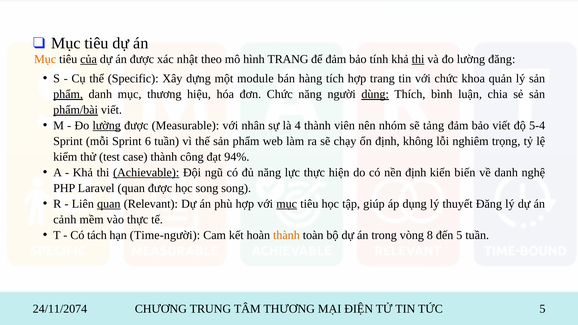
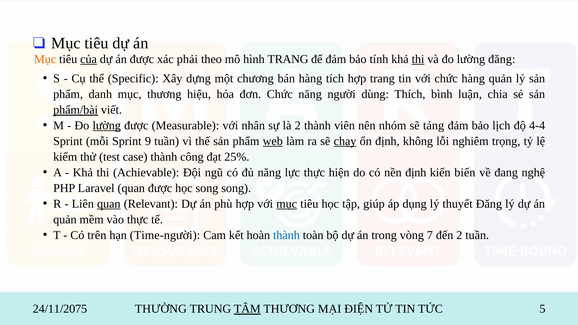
nhật: nhật -> phải (187, 59)
module: module -> chương (255, 79)
chức khoa: khoa -> hàng (473, 79)
phẩm underline: present -> none (68, 94)
dùng underline: present -> none (375, 94)
là 4: 4 -> 2 (298, 126)
bảo viết: viết -> lịch (501, 126)
5-4: 5-4 -> 4-4 (537, 126)
6: 6 -> 9 (148, 141)
web underline: none -> present (273, 141)
chạy underline: none -> present (345, 141)
94%: 94% -> 25% (237, 157)
Achievable underline: present -> none (146, 173)
về danh: danh -> đang (506, 173)
cảnh: cảnh -> quản (65, 220)
tách: tách -> trên (97, 235)
thành colour: orange -> blue (286, 235)
8: 8 -> 7 (430, 235)
đến 5: 5 -> 2 (459, 235)
24/11/2074: 24/11/2074 -> 24/11/2075 (60, 309)
CHƯƠNG: CHƯƠNG -> THƯỜNG (161, 309)
TÂM underline: none -> present (247, 309)
